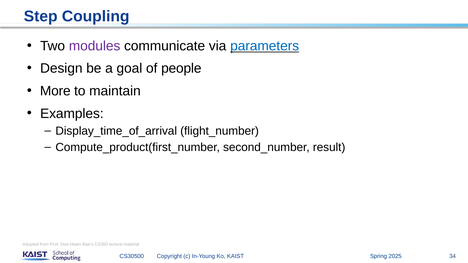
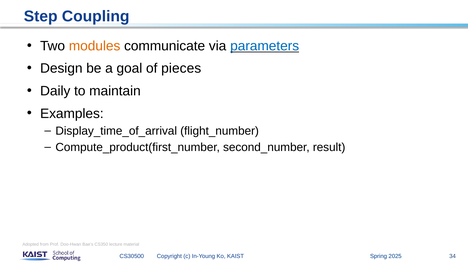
modules colour: purple -> orange (95, 46)
people: people -> pieces (181, 69)
More: More -> Daily (55, 91)
